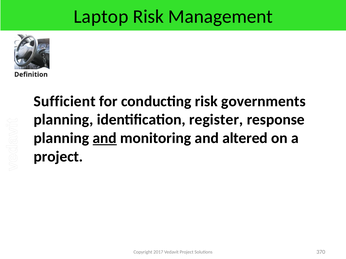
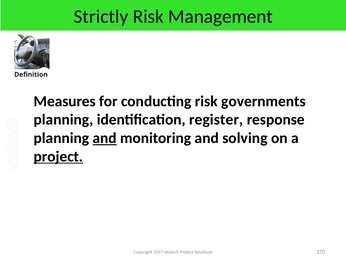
Laptop: Laptop -> Strictly (101, 17)
Sufficient: Sufficient -> Measures (65, 101)
altered: altered -> solving (245, 138)
project underline: none -> present (58, 157)
